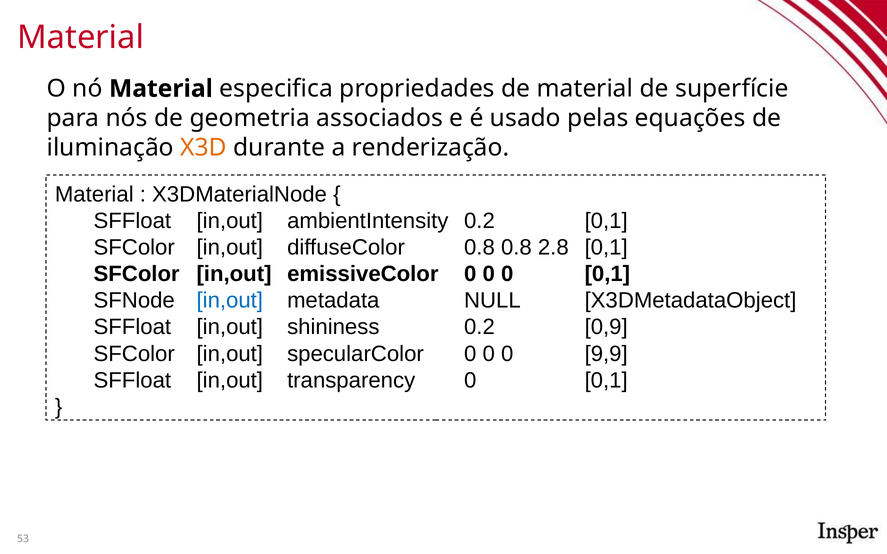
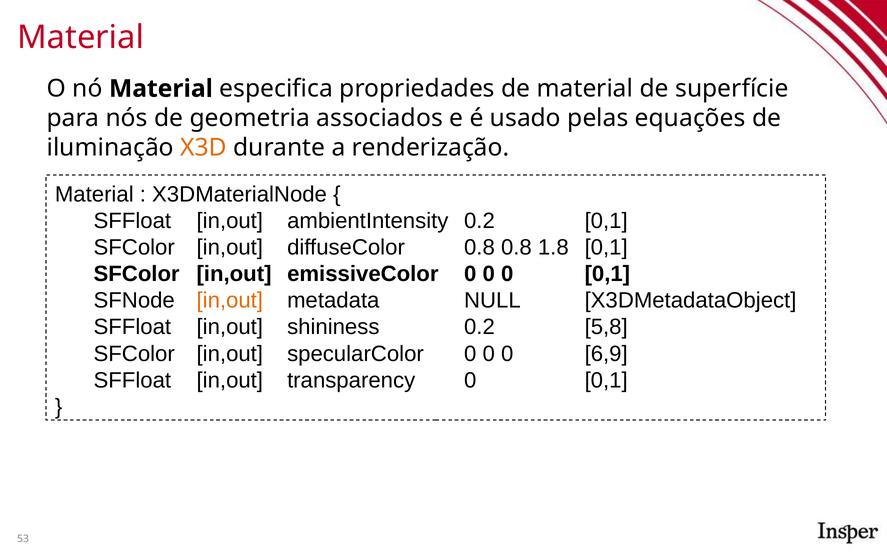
2.8: 2.8 -> 1.8 (553, 248)
in,out colour: blue -> orange (230, 301)
0,9: 0,9 -> 5,8 (606, 327)
9,9: 9,9 -> 6,9 (606, 354)
